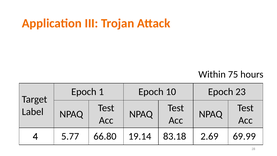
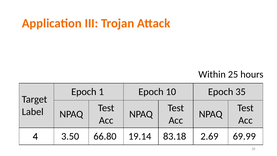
75: 75 -> 25 (233, 74)
23: 23 -> 35 (241, 92)
5.77: 5.77 -> 3.50 (70, 136)
